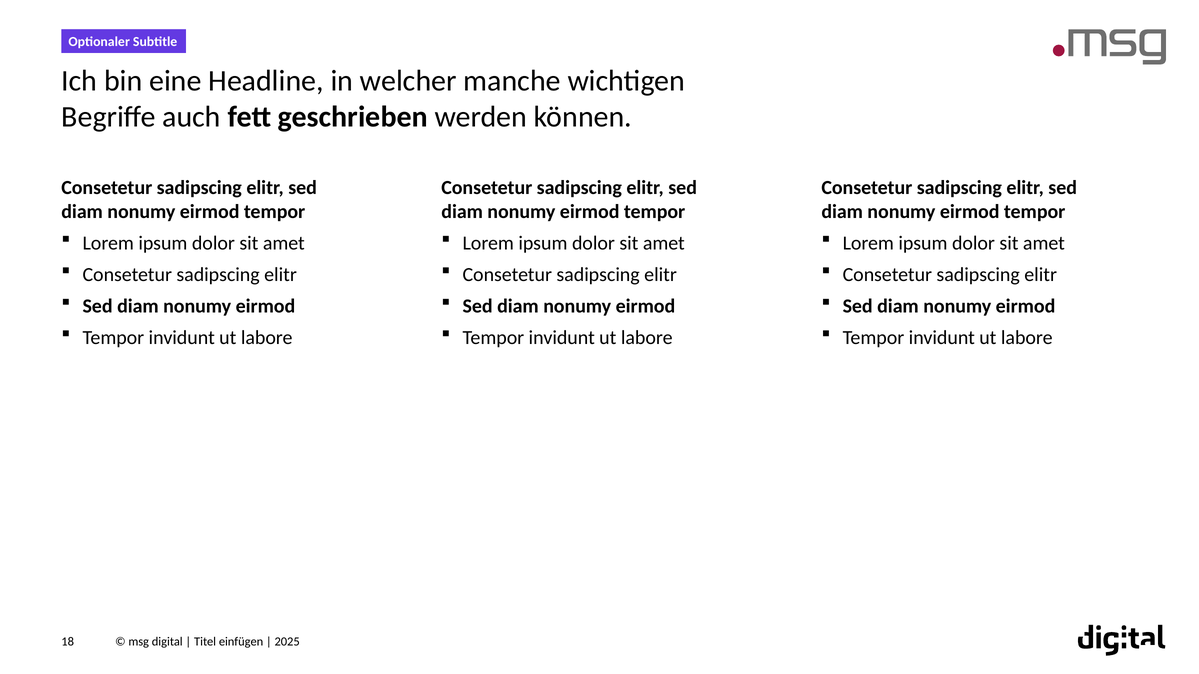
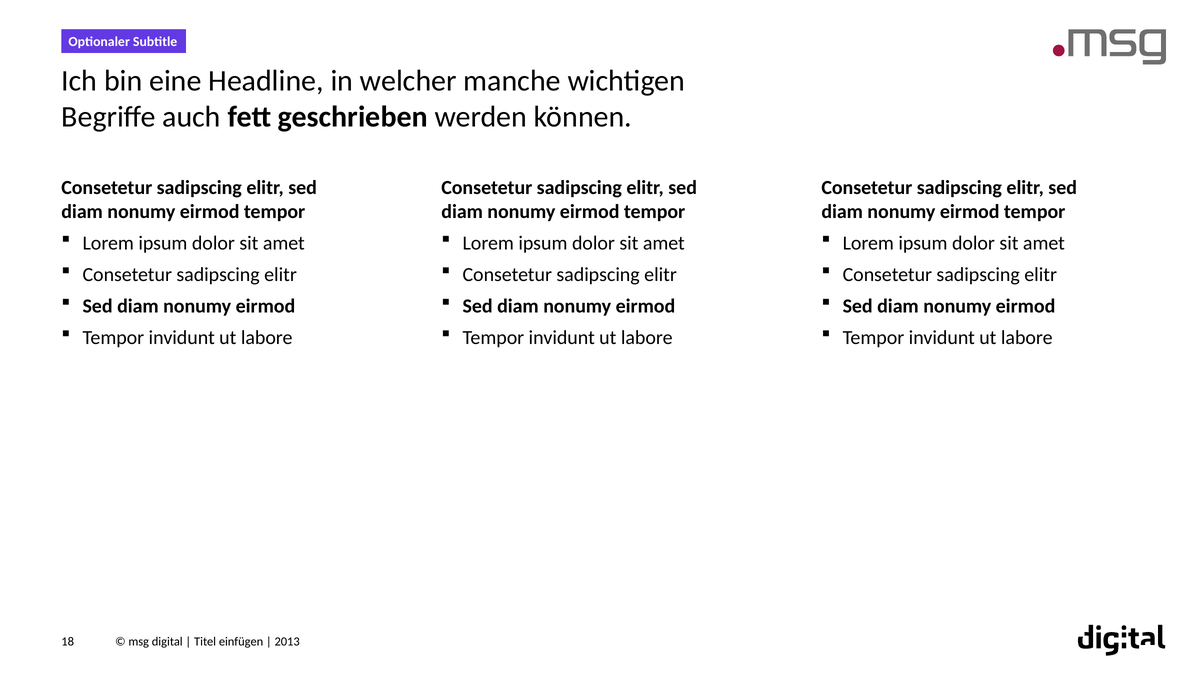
2025: 2025 -> 2013 (287, 642)
